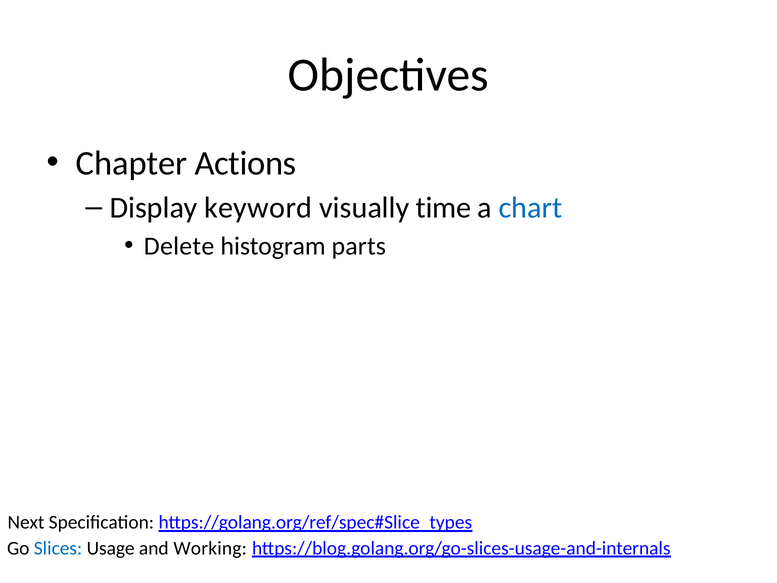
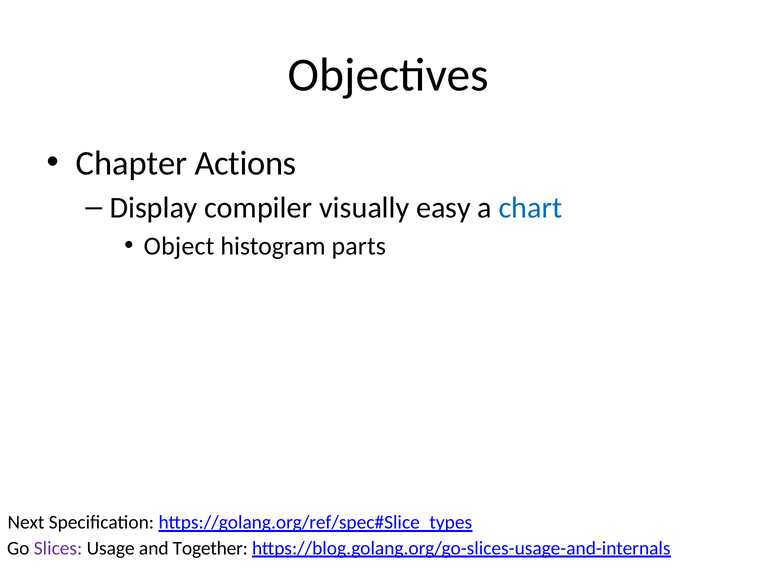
keyword: keyword -> compiler (258, 208)
time: time -> easy (444, 208)
Delete: Delete -> Object (179, 246)
Slices colour: blue -> purple (58, 548)
Working: Working -> Together (210, 548)
